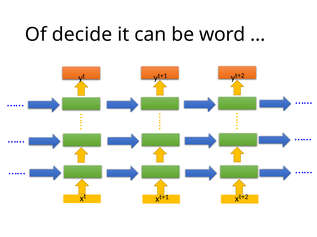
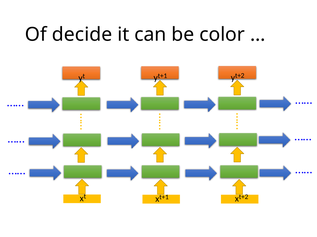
word: word -> color (222, 35)
